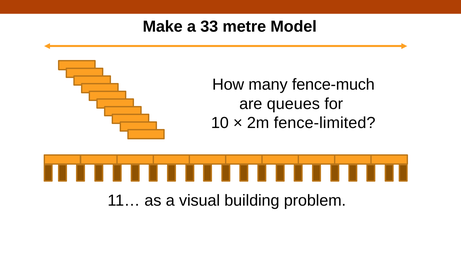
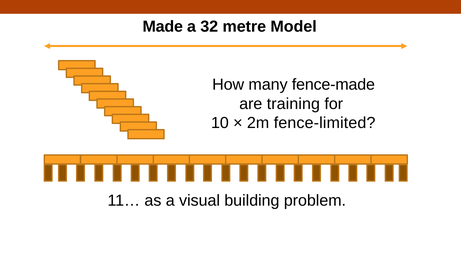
Make: Make -> Made (163, 26)
33: 33 -> 32 (209, 26)
fence-much: fence-much -> fence-made (333, 85)
queues: queues -> training (293, 104)
